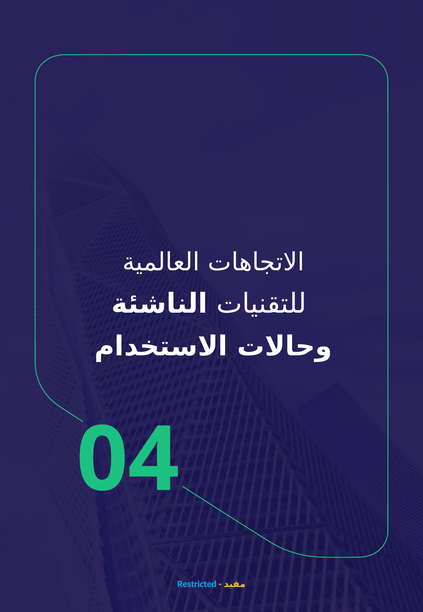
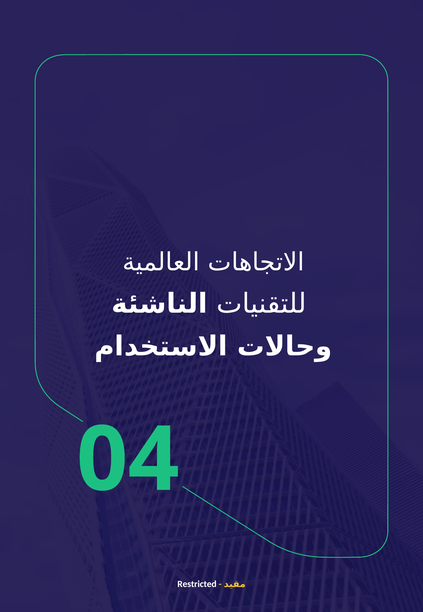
Restricted colour: light blue -> white (197, 583)
